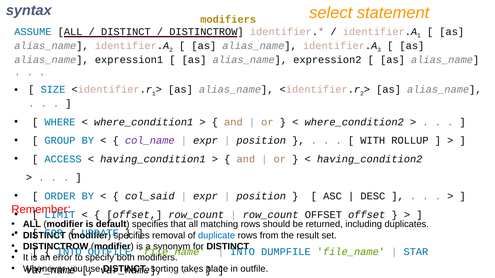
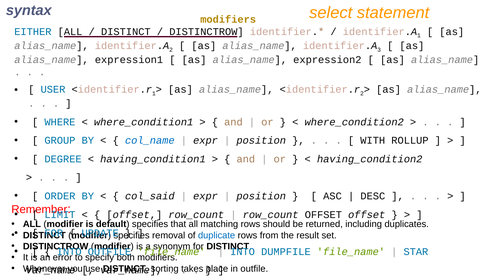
ASSUME: ASSUME -> EITHER (33, 32)
SIZE: SIZE -> USER (53, 90)
col_name colour: purple -> blue (150, 141)
ACCESS: ACCESS -> DEGREE (63, 159)
